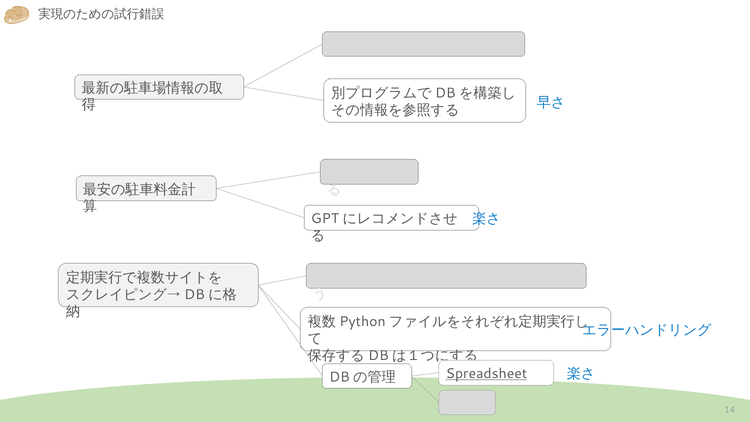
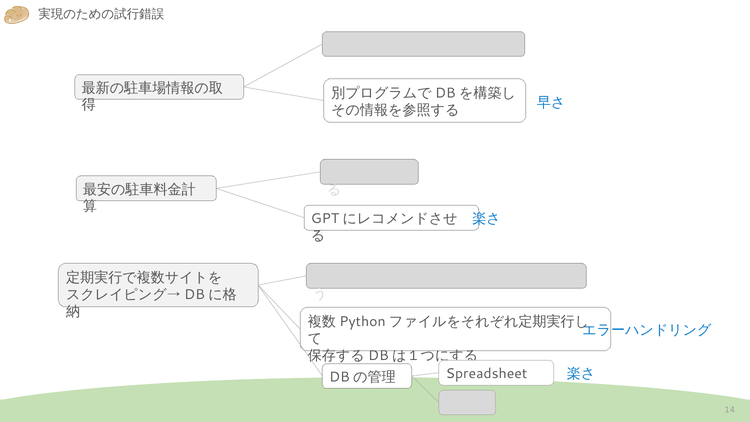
Spreadsheet underline: present -> none (486, 374)
